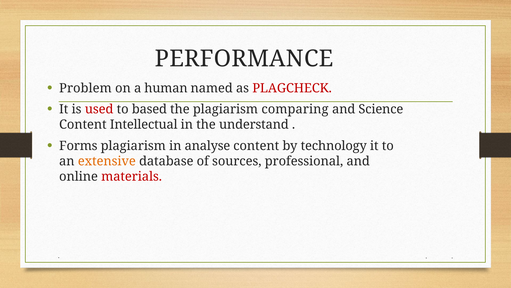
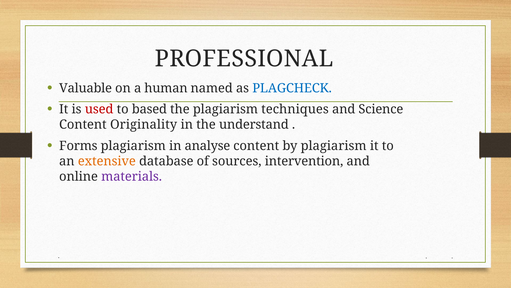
PERFORMANCE: PERFORMANCE -> PROFESSIONAL (244, 59)
Problem: Problem -> Valuable (86, 88)
PLAGCHECK colour: red -> blue (292, 88)
comparing: comparing -> techniques (295, 109)
Intellectual: Intellectual -> Originality (144, 124)
by technology: technology -> plagiarism (334, 146)
professional: professional -> intervention (304, 161)
materials colour: red -> purple (132, 176)
